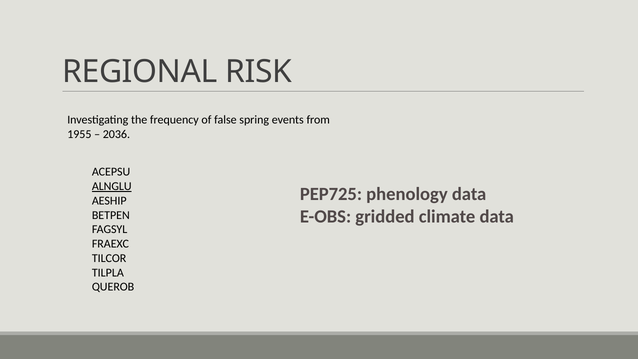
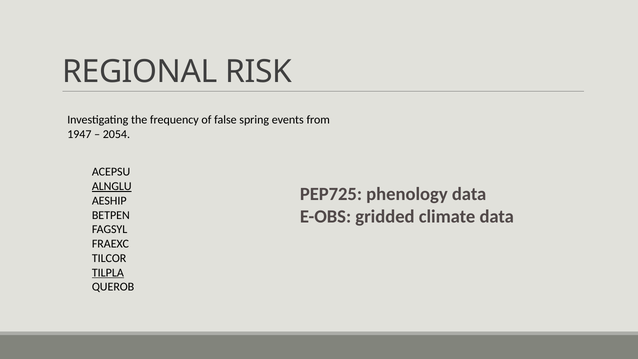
1955: 1955 -> 1947 (79, 134)
2036: 2036 -> 2054 (116, 134)
TILPLA underline: none -> present (108, 272)
